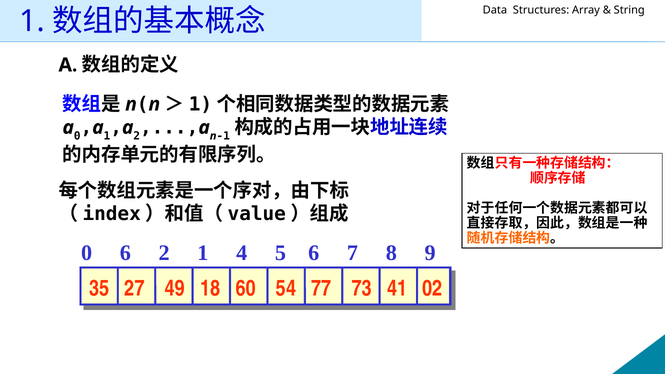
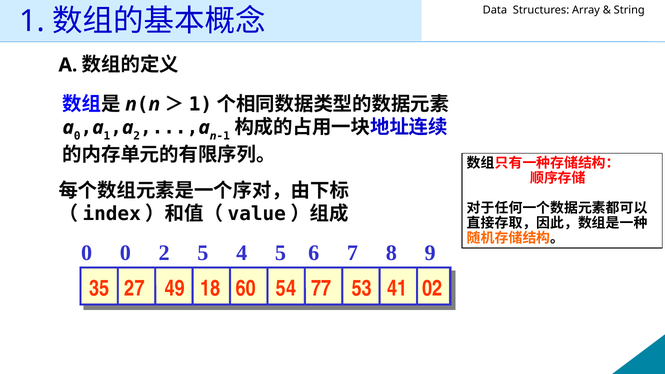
0 6: 6 -> 0 (125, 253)
2 1: 1 -> 5 (203, 253)
73: 73 -> 53 (362, 289)
